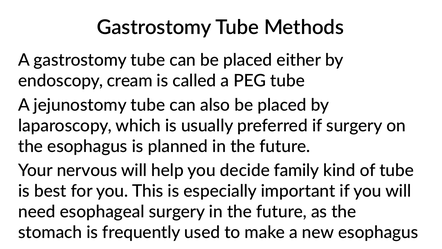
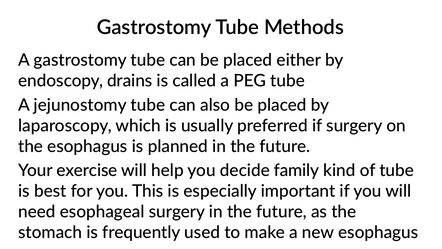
cream: cream -> drains (130, 81)
nervous: nervous -> exercise (87, 170)
